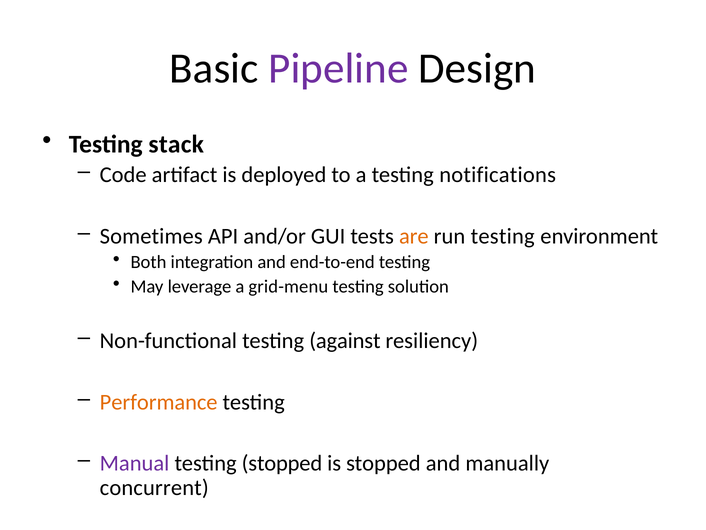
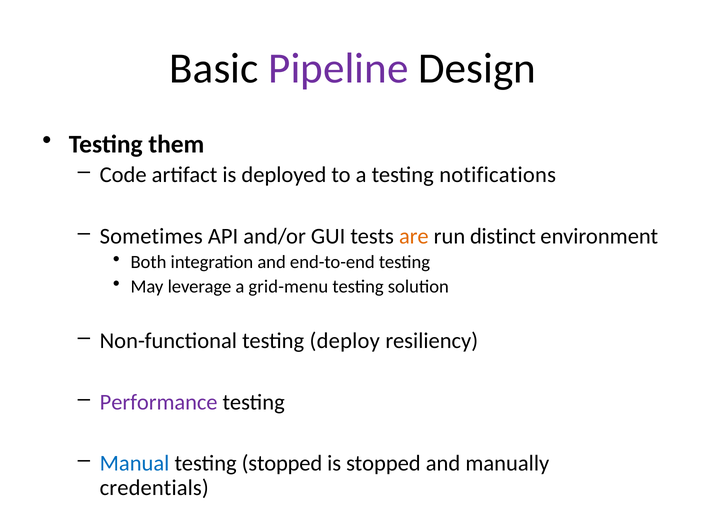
stack: stack -> them (176, 144)
run testing: testing -> distinct (503, 236)
against: against -> deploy (345, 341)
Performance colour: orange -> purple (159, 402)
Manual colour: purple -> blue (135, 463)
concurrent: concurrent -> credentials (154, 487)
